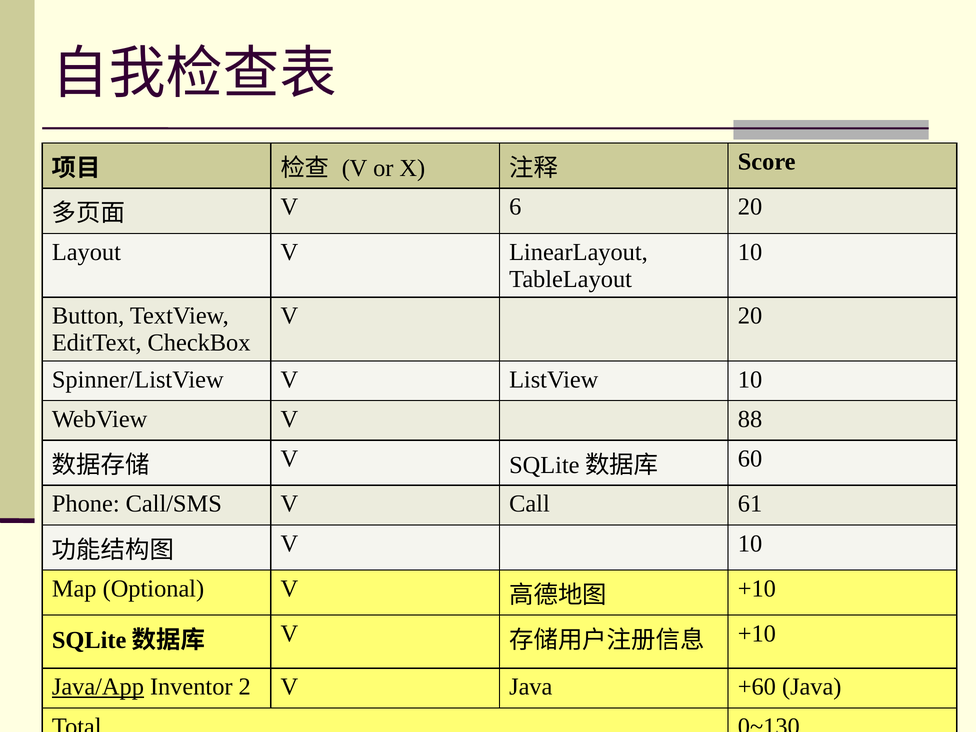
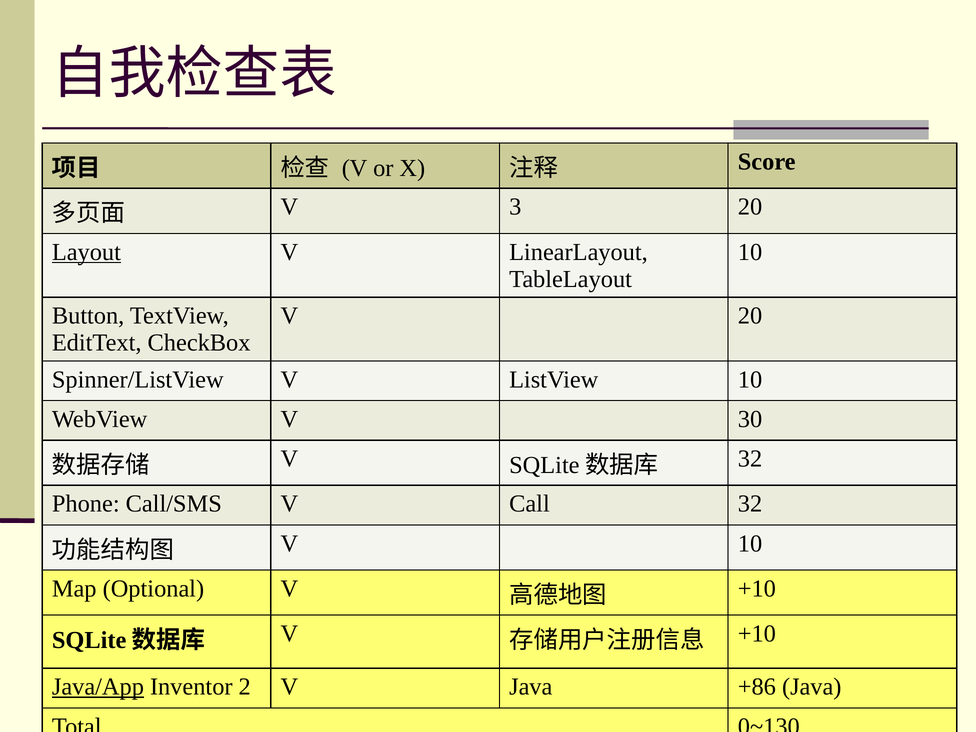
6: 6 -> 3 (515, 207)
Layout underline: none -> present (86, 252)
88: 88 -> 30 (750, 419)
60: 60 -> 32 (750, 459)
Call 61: 61 -> 32 (750, 504)
+60: +60 -> +86 (757, 687)
